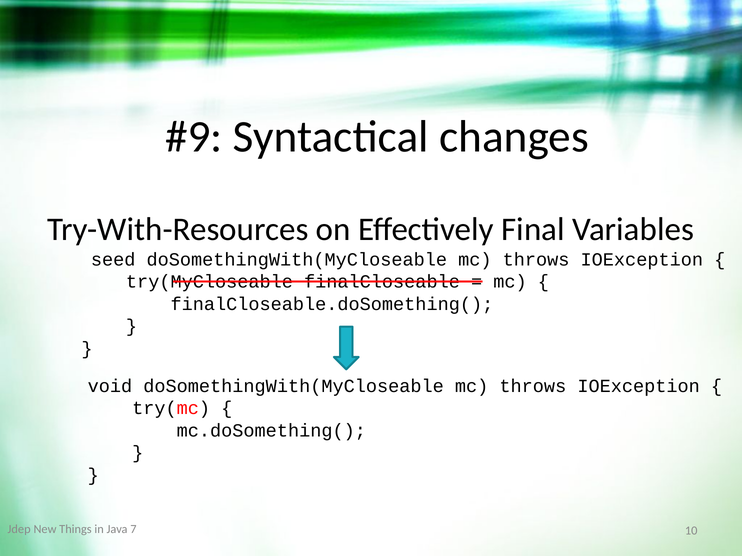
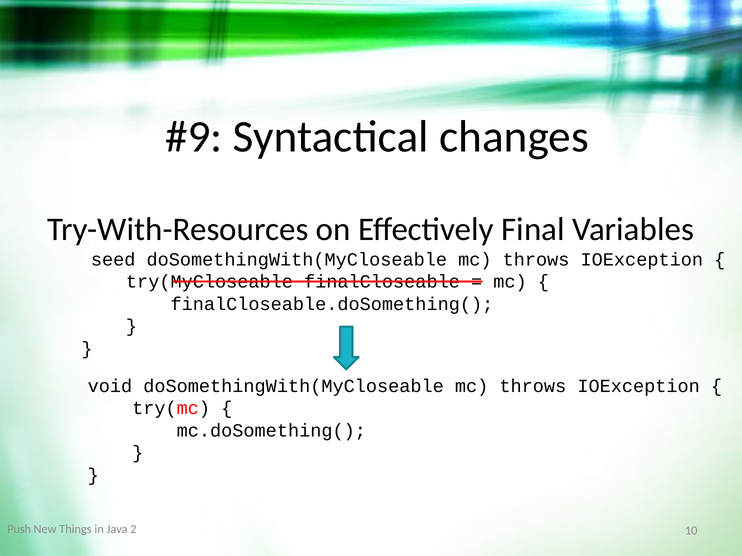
Jdep: Jdep -> Push (19, 530)
7: 7 -> 2 (133, 530)
